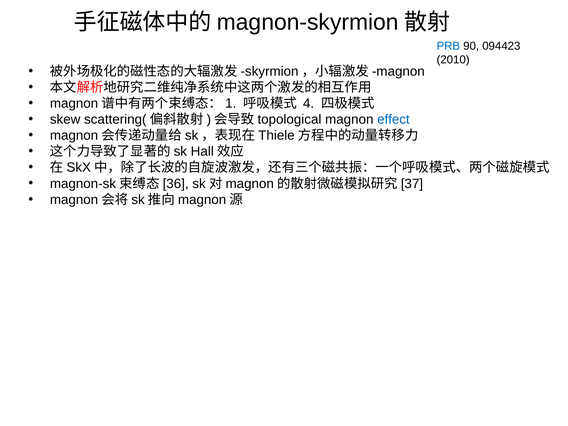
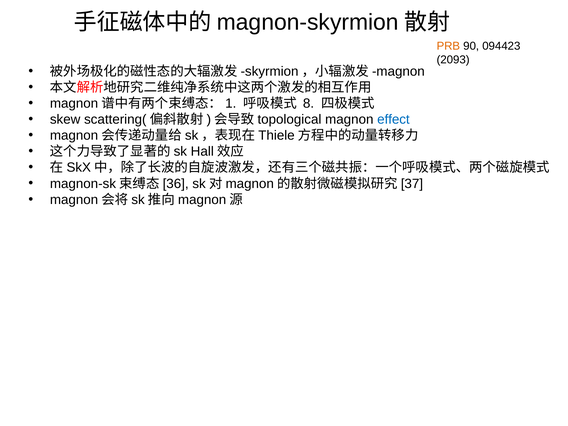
PRB colour: blue -> orange (448, 46)
2010: 2010 -> 2093 (453, 60)
4: 4 -> 8 (309, 103)
